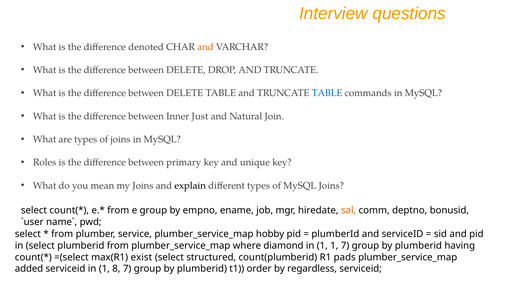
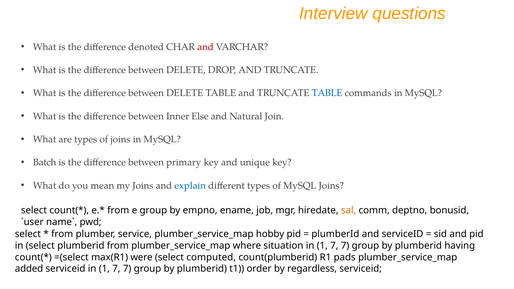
and colour: orange -> red (206, 47)
Just: Just -> Else (200, 116)
Roles: Roles -> Batch (45, 163)
explain colour: black -> blue (190, 186)
diamond: diamond -> situation (283, 246)
1: 1 -> 7 (334, 246)
exist: exist -> were (142, 257)
structured: structured -> computed (211, 257)
serviceid in 1 8: 8 -> 7 (116, 269)
